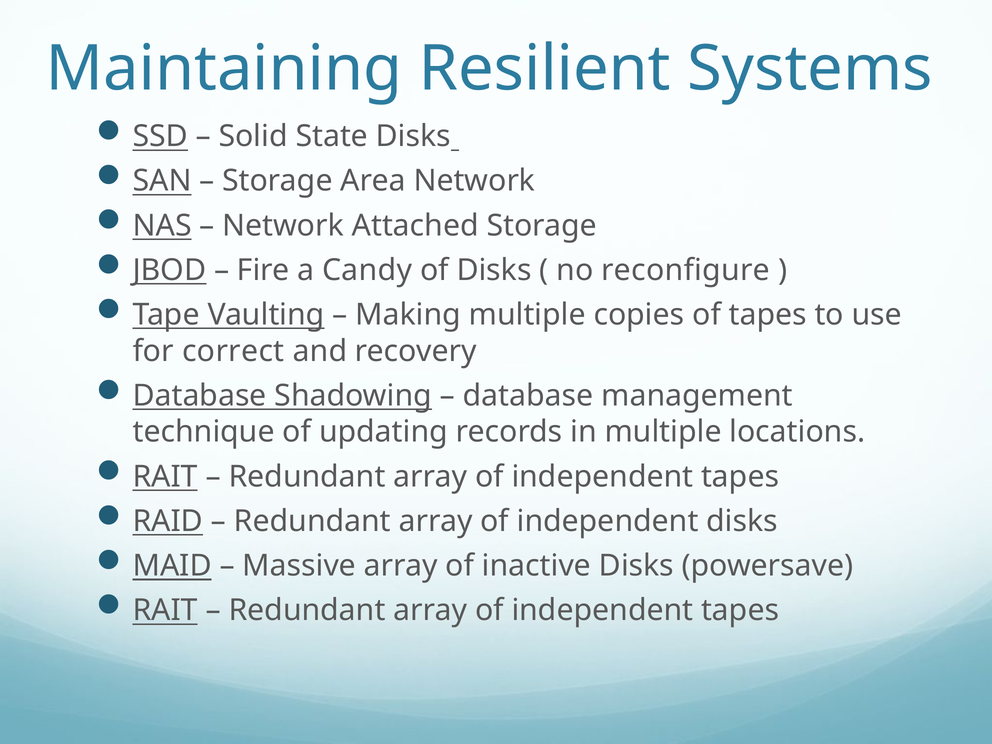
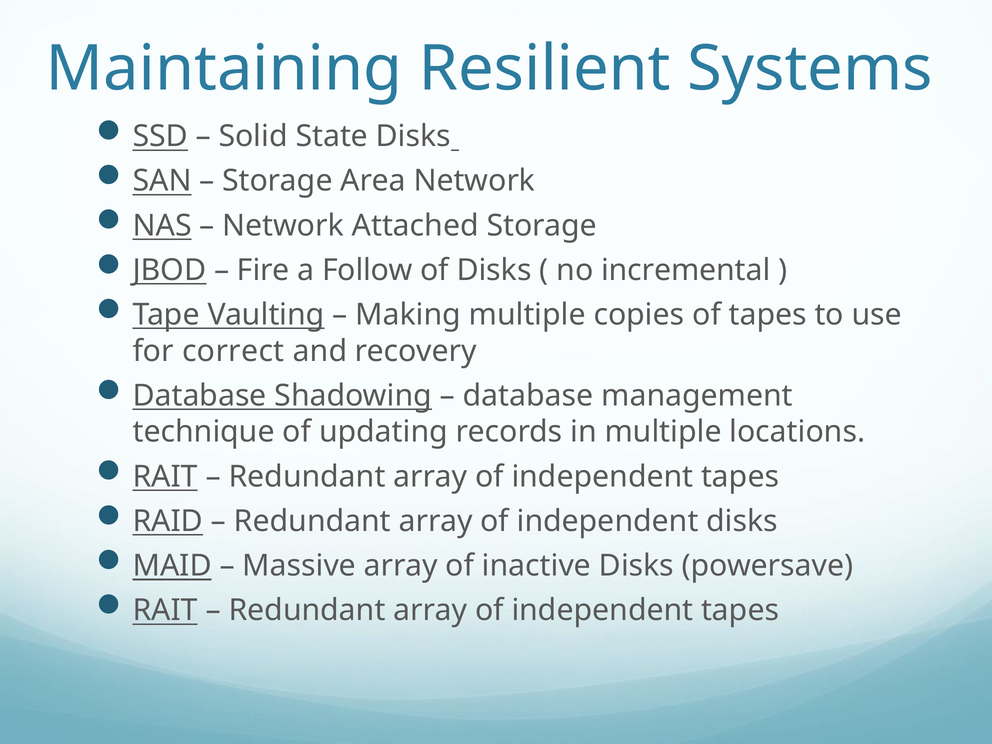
Candy: Candy -> Follow (367, 270)
reconfigure: reconfigure -> incremental (686, 270)
